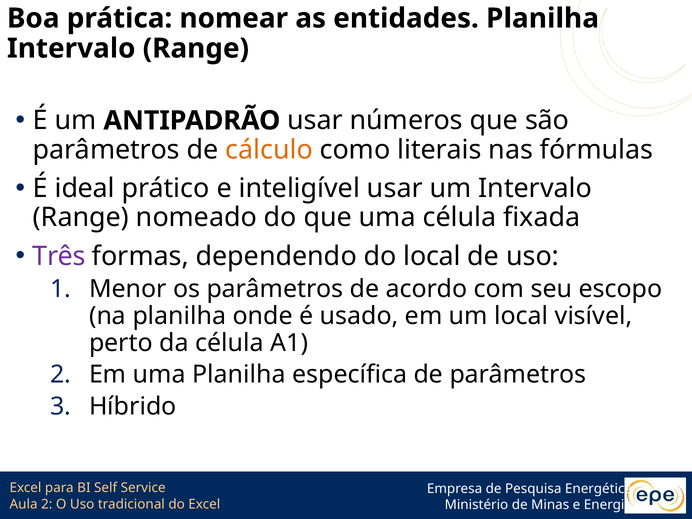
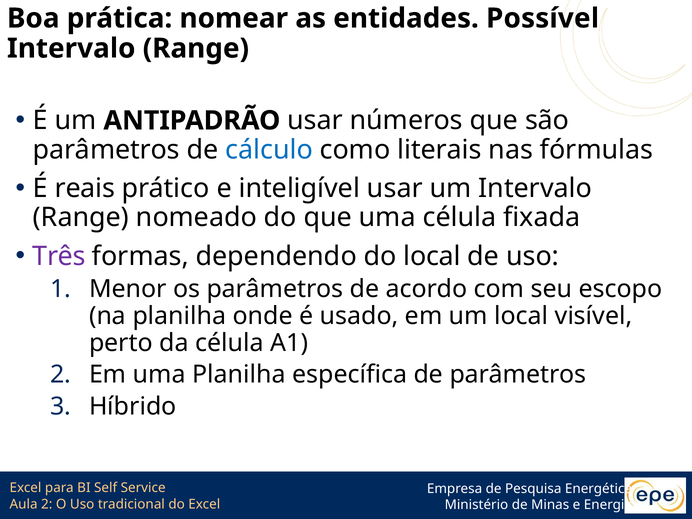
entidades Planilha: Planilha -> Possível (543, 18)
cálculo colour: orange -> blue (269, 150)
ideal: ideal -> reais (85, 188)
